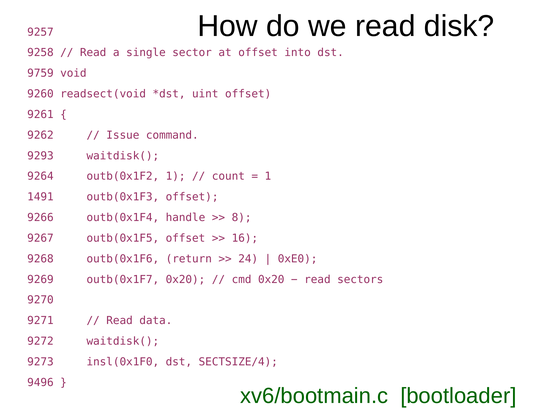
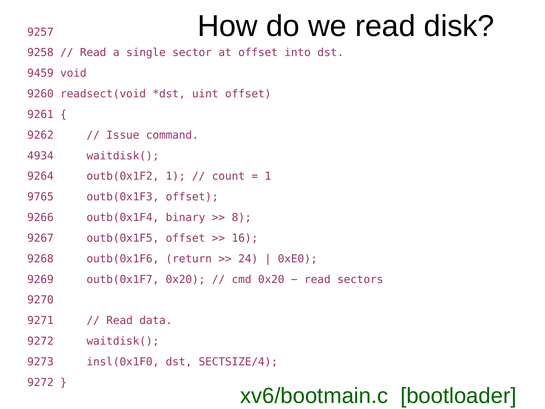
9759: 9759 -> 9459 (40, 73)
9293: 9293 -> 4934 (40, 156)
1491: 1491 -> 9765 (40, 197)
handle: handle -> binary (185, 217)
9496: 9496 -> 9272 (40, 382)
